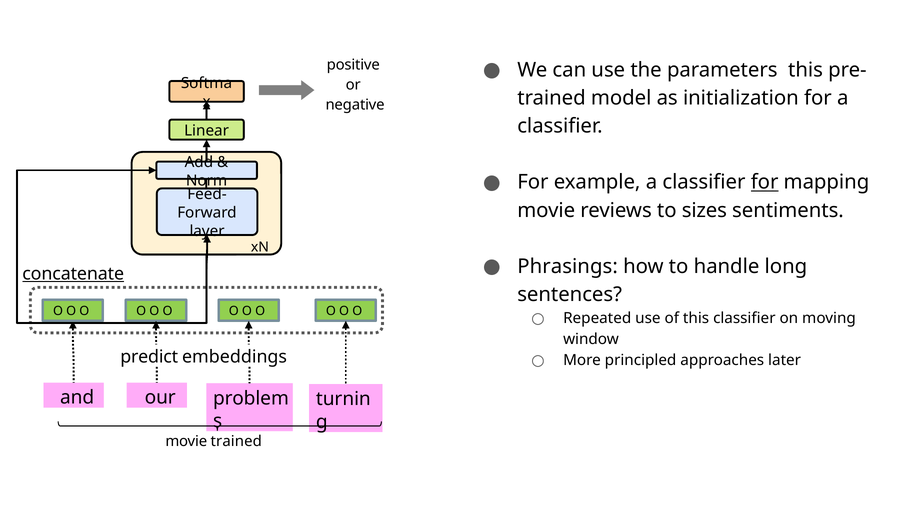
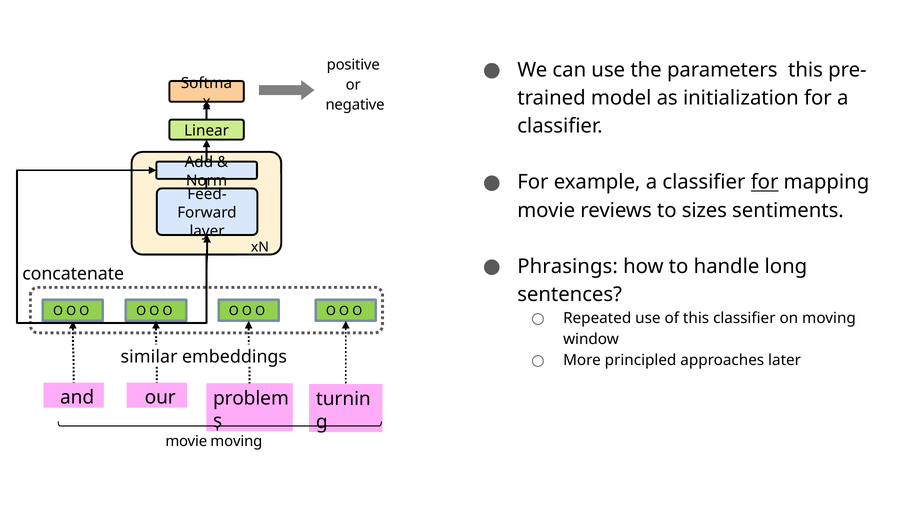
concatenate underline: present -> none (73, 274)
predict: predict -> similar (149, 357)
movie trained: trained -> moving (236, 441)
